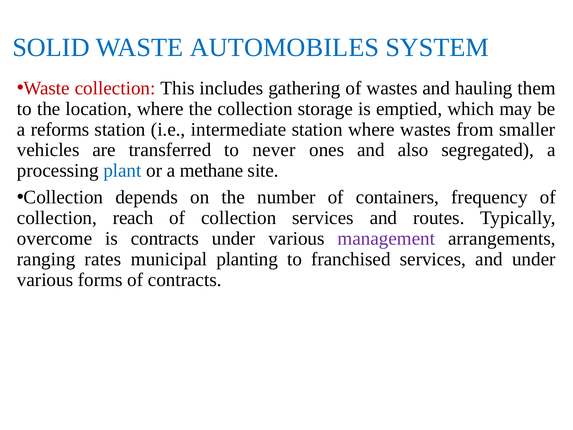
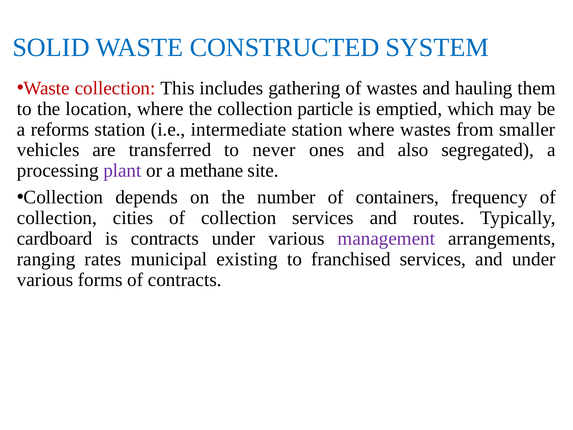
AUTOMOBILES: AUTOMOBILES -> CONSTRUCTED (285, 47)
storage: storage -> particle (325, 109)
plant colour: blue -> purple (122, 171)
reach: reach -> cities (133, 218)
overcome: overcome -> cardboard (55, 238)
planting: planting -> existing (247, 259)
